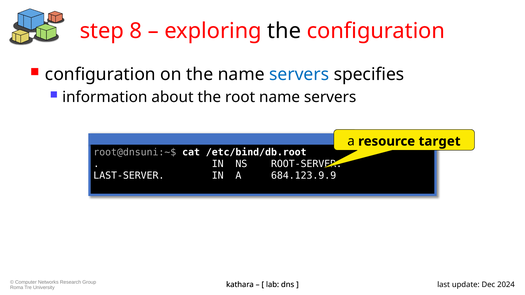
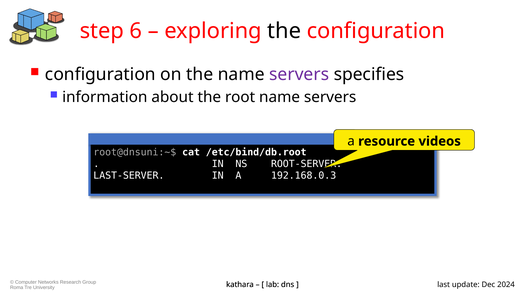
8: 8 -> 6 (136, 31)
servers colour: blue -> purple (299, 75)
target: target -> videos (440, 141)
684.123.9.9: 684.123.9.9 -> 192.168.0.3 (304, 176)
